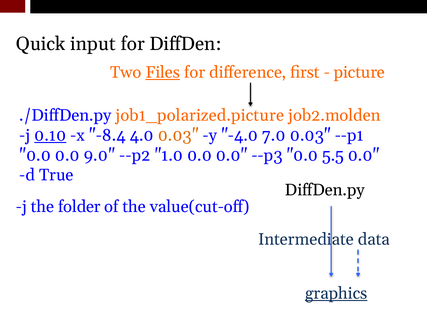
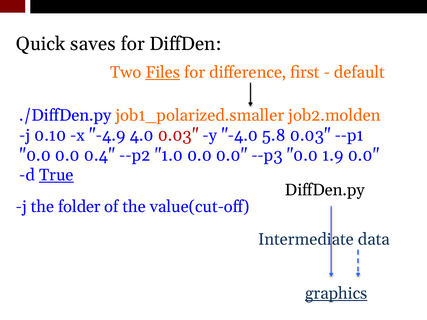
input: input -> saves (93, 44)
picture: picture -> default (359, 72)
job1_polarized.picture: job1_polarized.picture -> job1_polarized.smaller (200, 115)
0.10 underline: present -> none (50, 135)
-8.4: -8.4 -> -4.9 (107, 135)
0.03 colour: orange -> red (178, 135)
7.0: 7.0 -> 5.8 (274, 135)
9.0: 9.0 -> 0.4 (99, 155)
5.5: 5.5 -> 1.9 (333, 155)
True underline: none -> present (56, 175)
